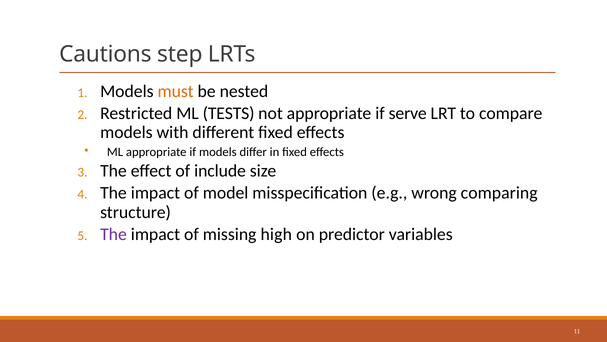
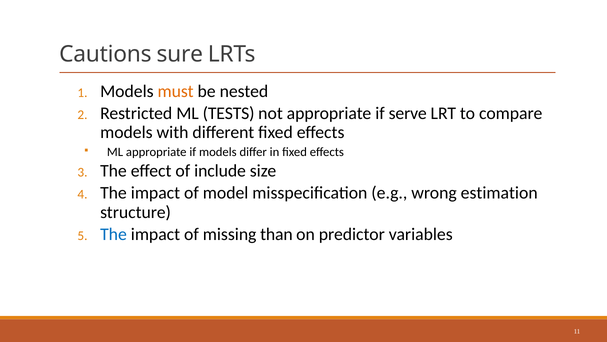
step: step -> sure (180, 54)
comparing: comparing -> estimation (499, 193)
The colour: purple -> blue (113, 234)
high: high -> than (276, 234)
